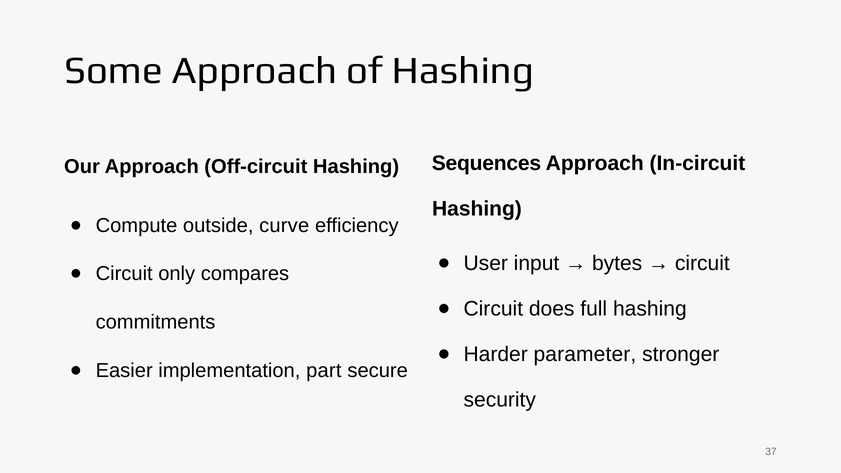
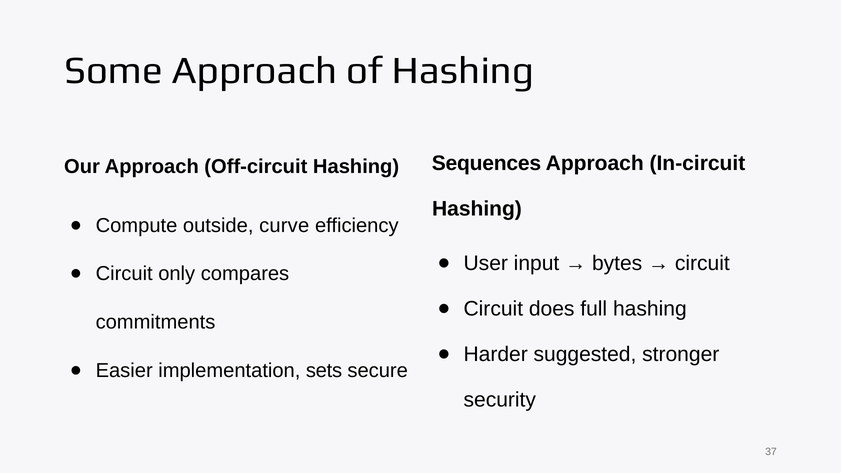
parameter: parameter -> suggested (585, 354)
part: part -> sets (324, 371)
